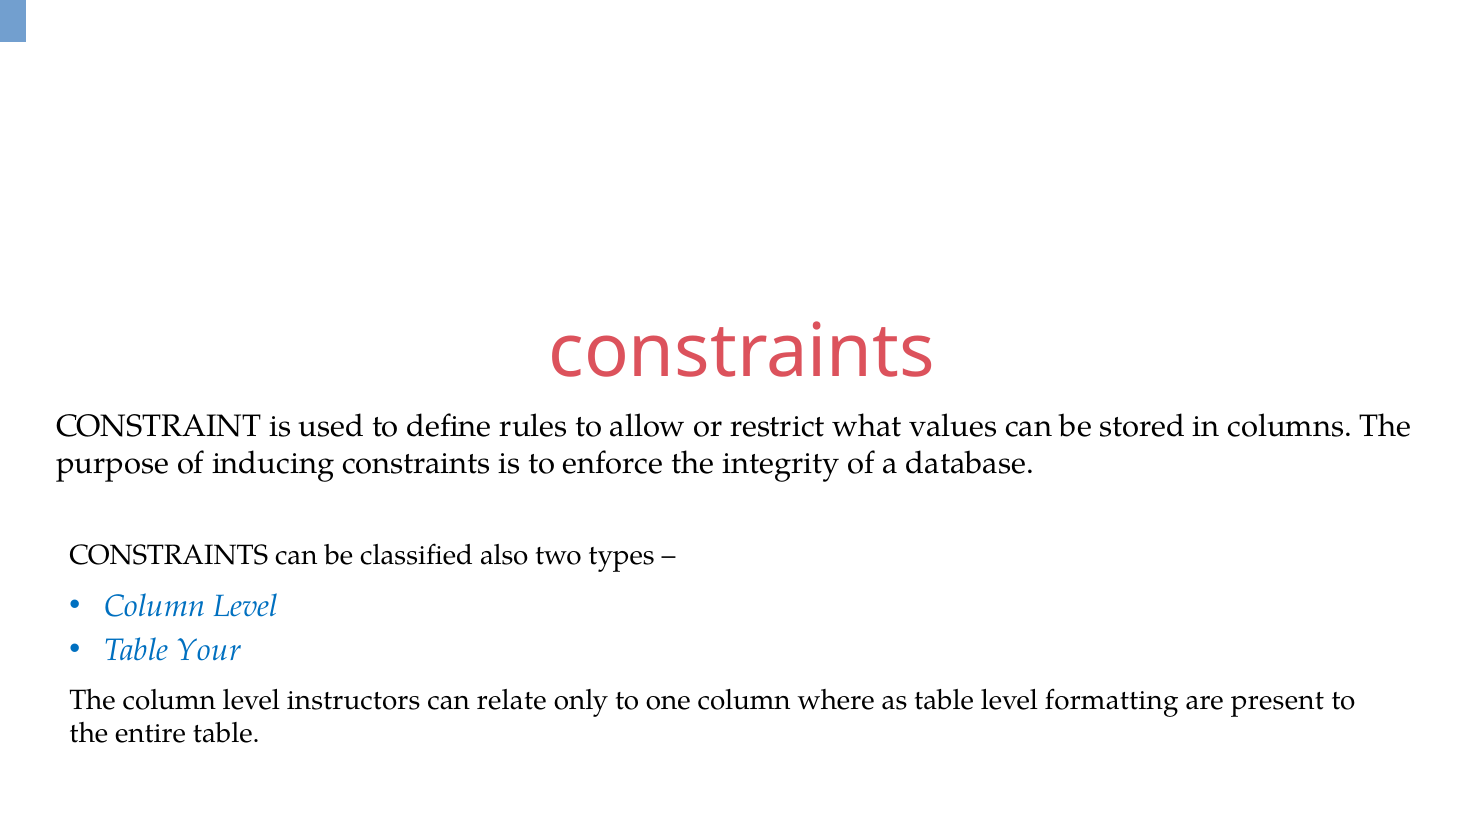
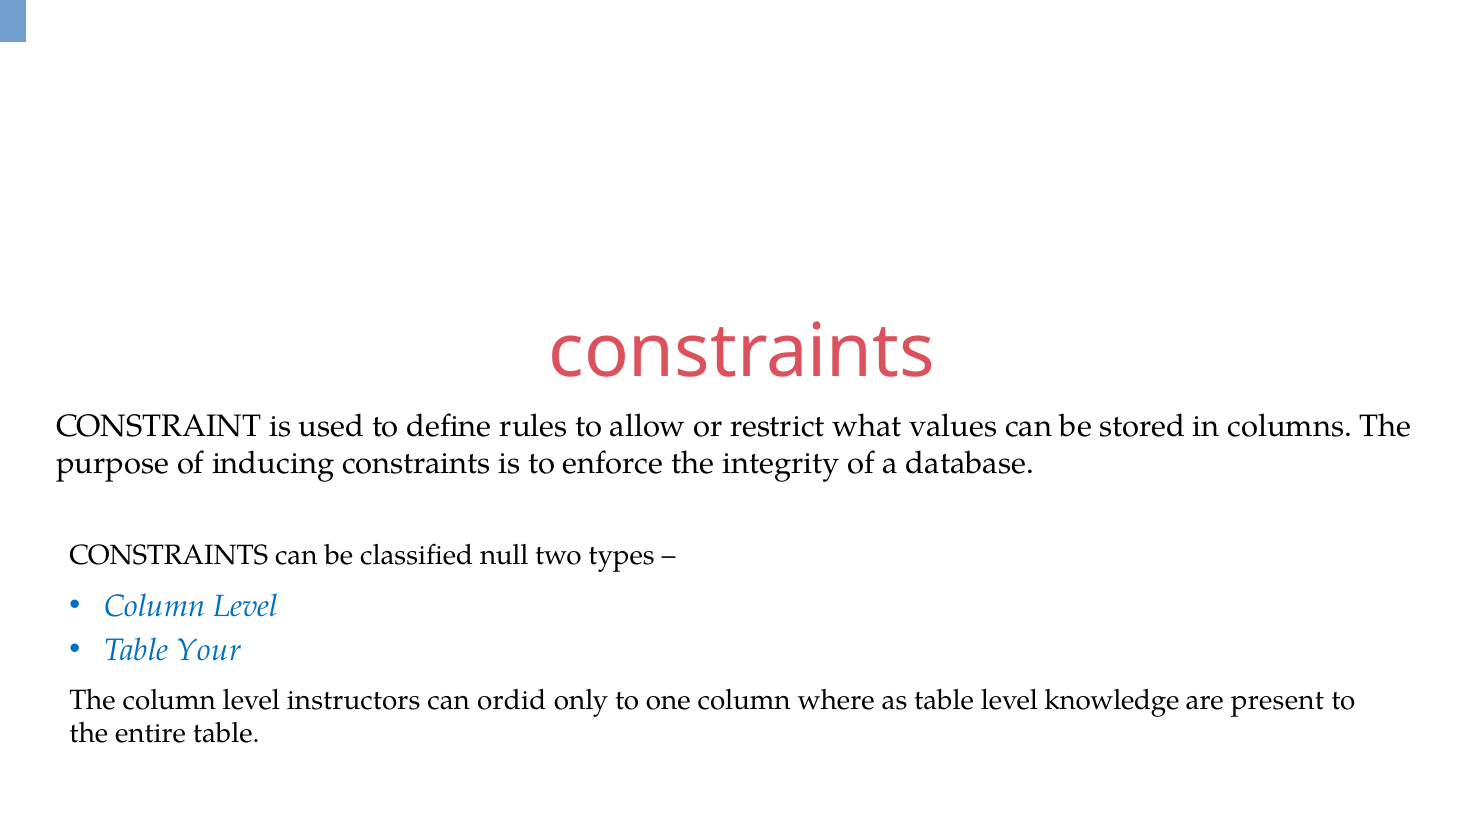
also: also -> null (504, 555)
relate: relate -> ordid (512, 700)
formatting: formatting -> knowledge (1112, 700)
